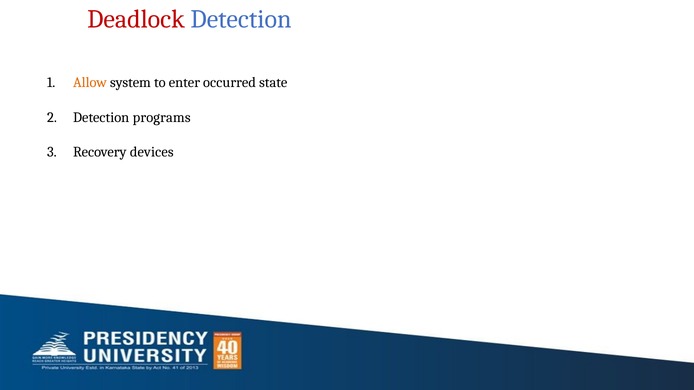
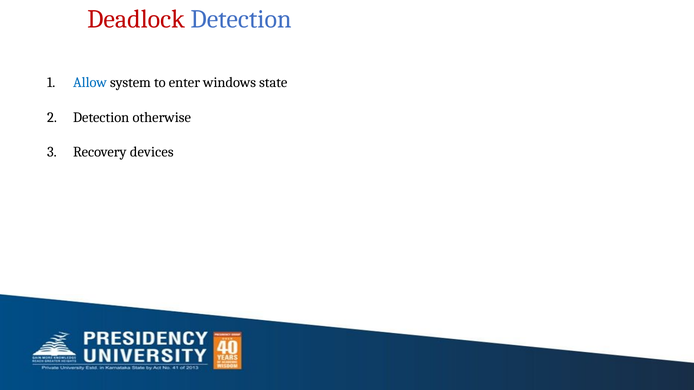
Allow colour: orange -> blue (90, 83)
occurred: occurred -> windows (230, 83)
programs: programs -> otherwise (162, 117)
